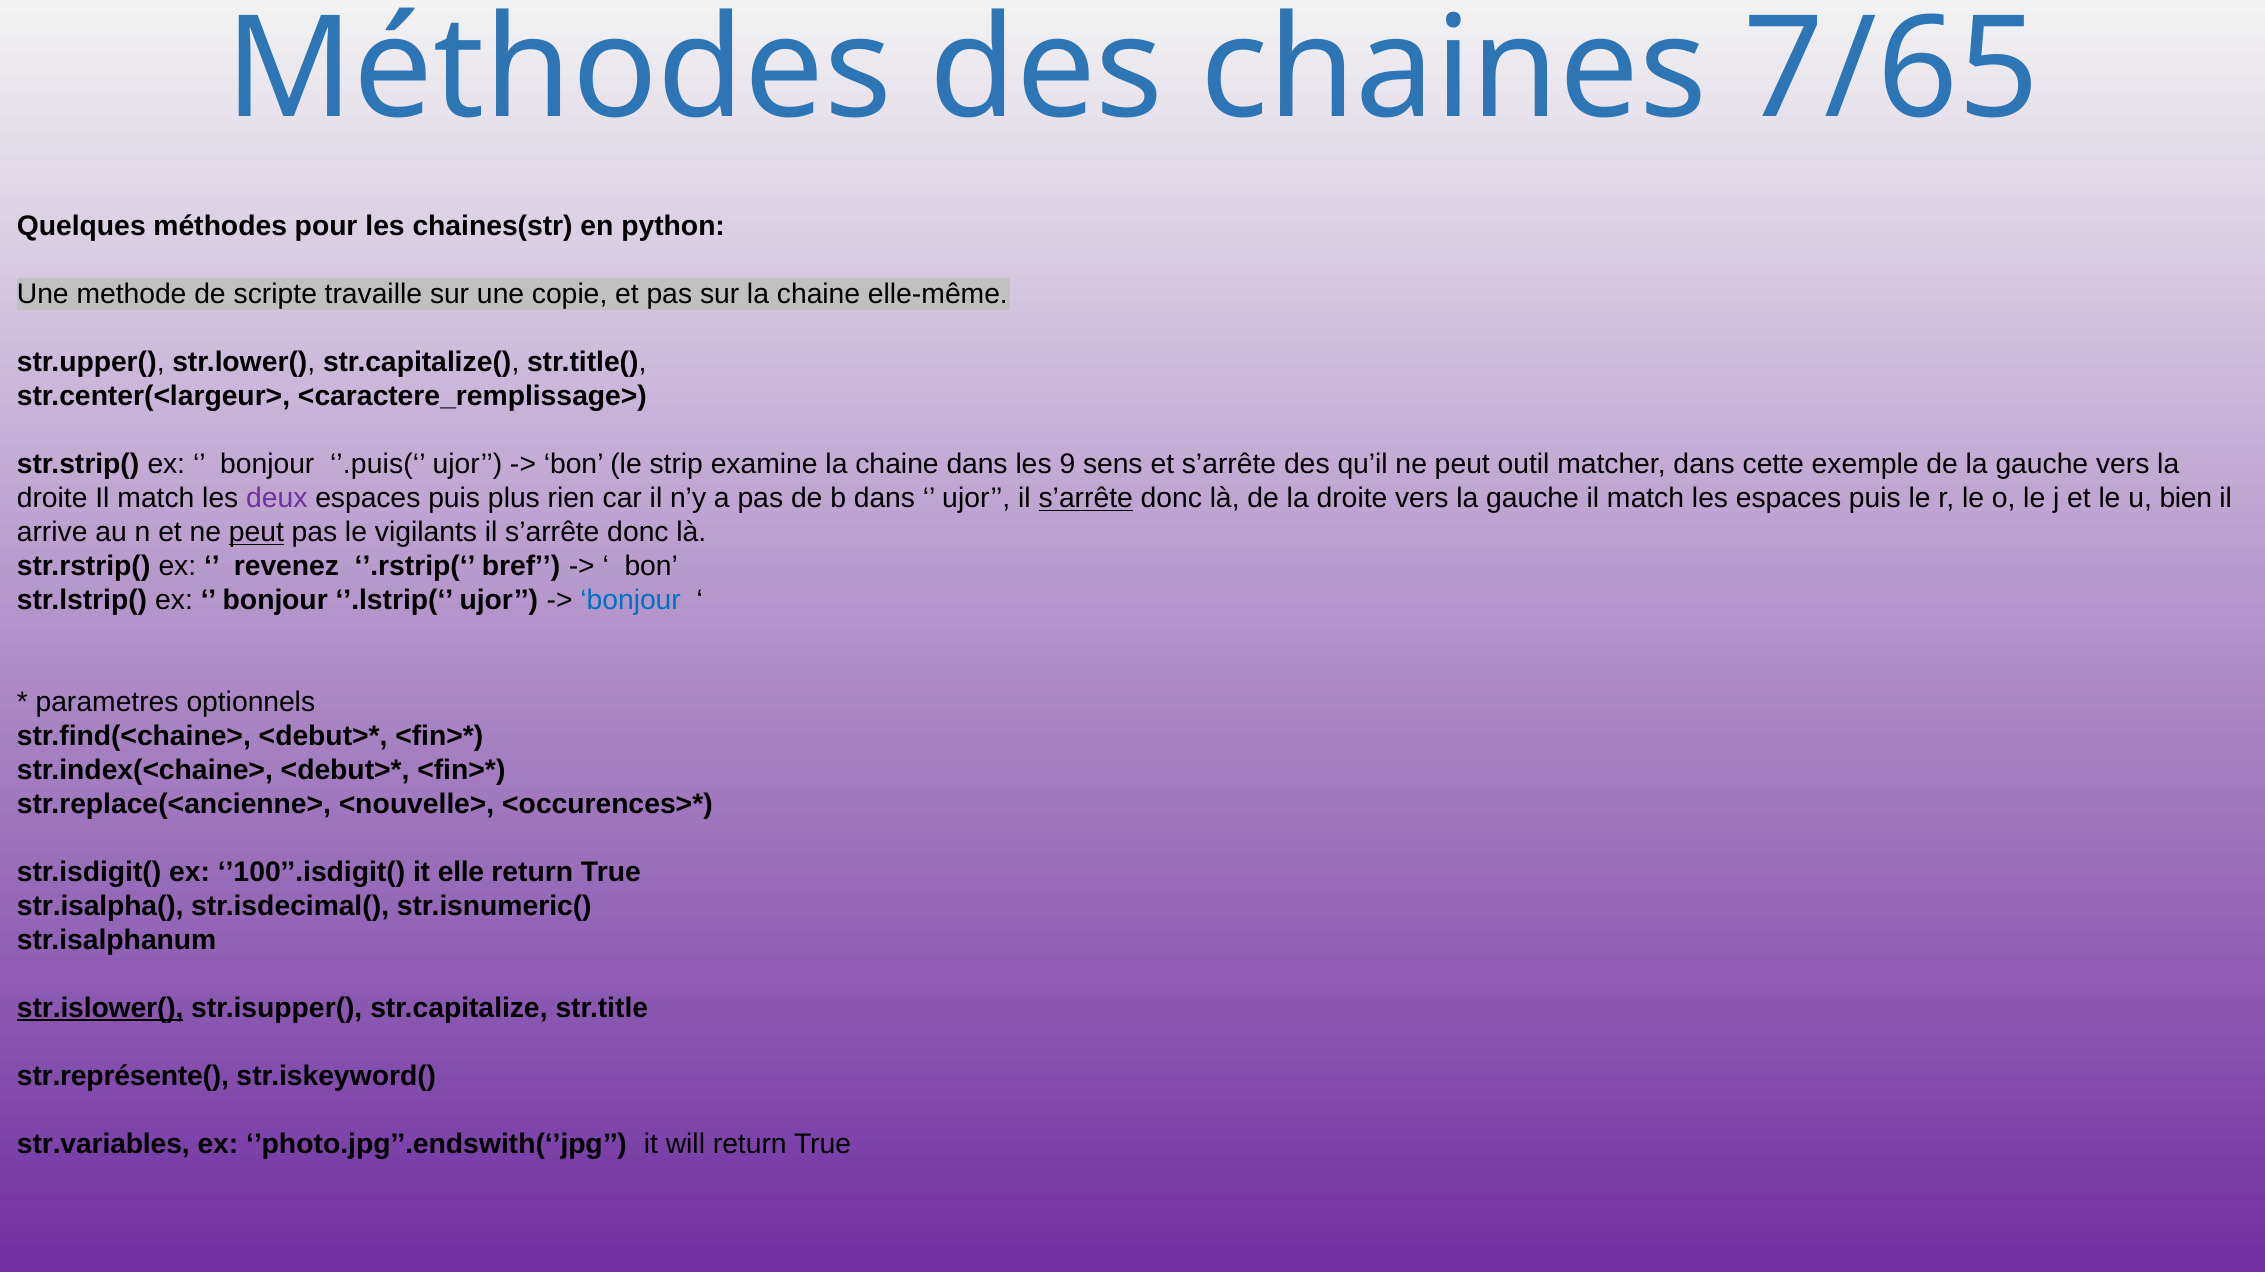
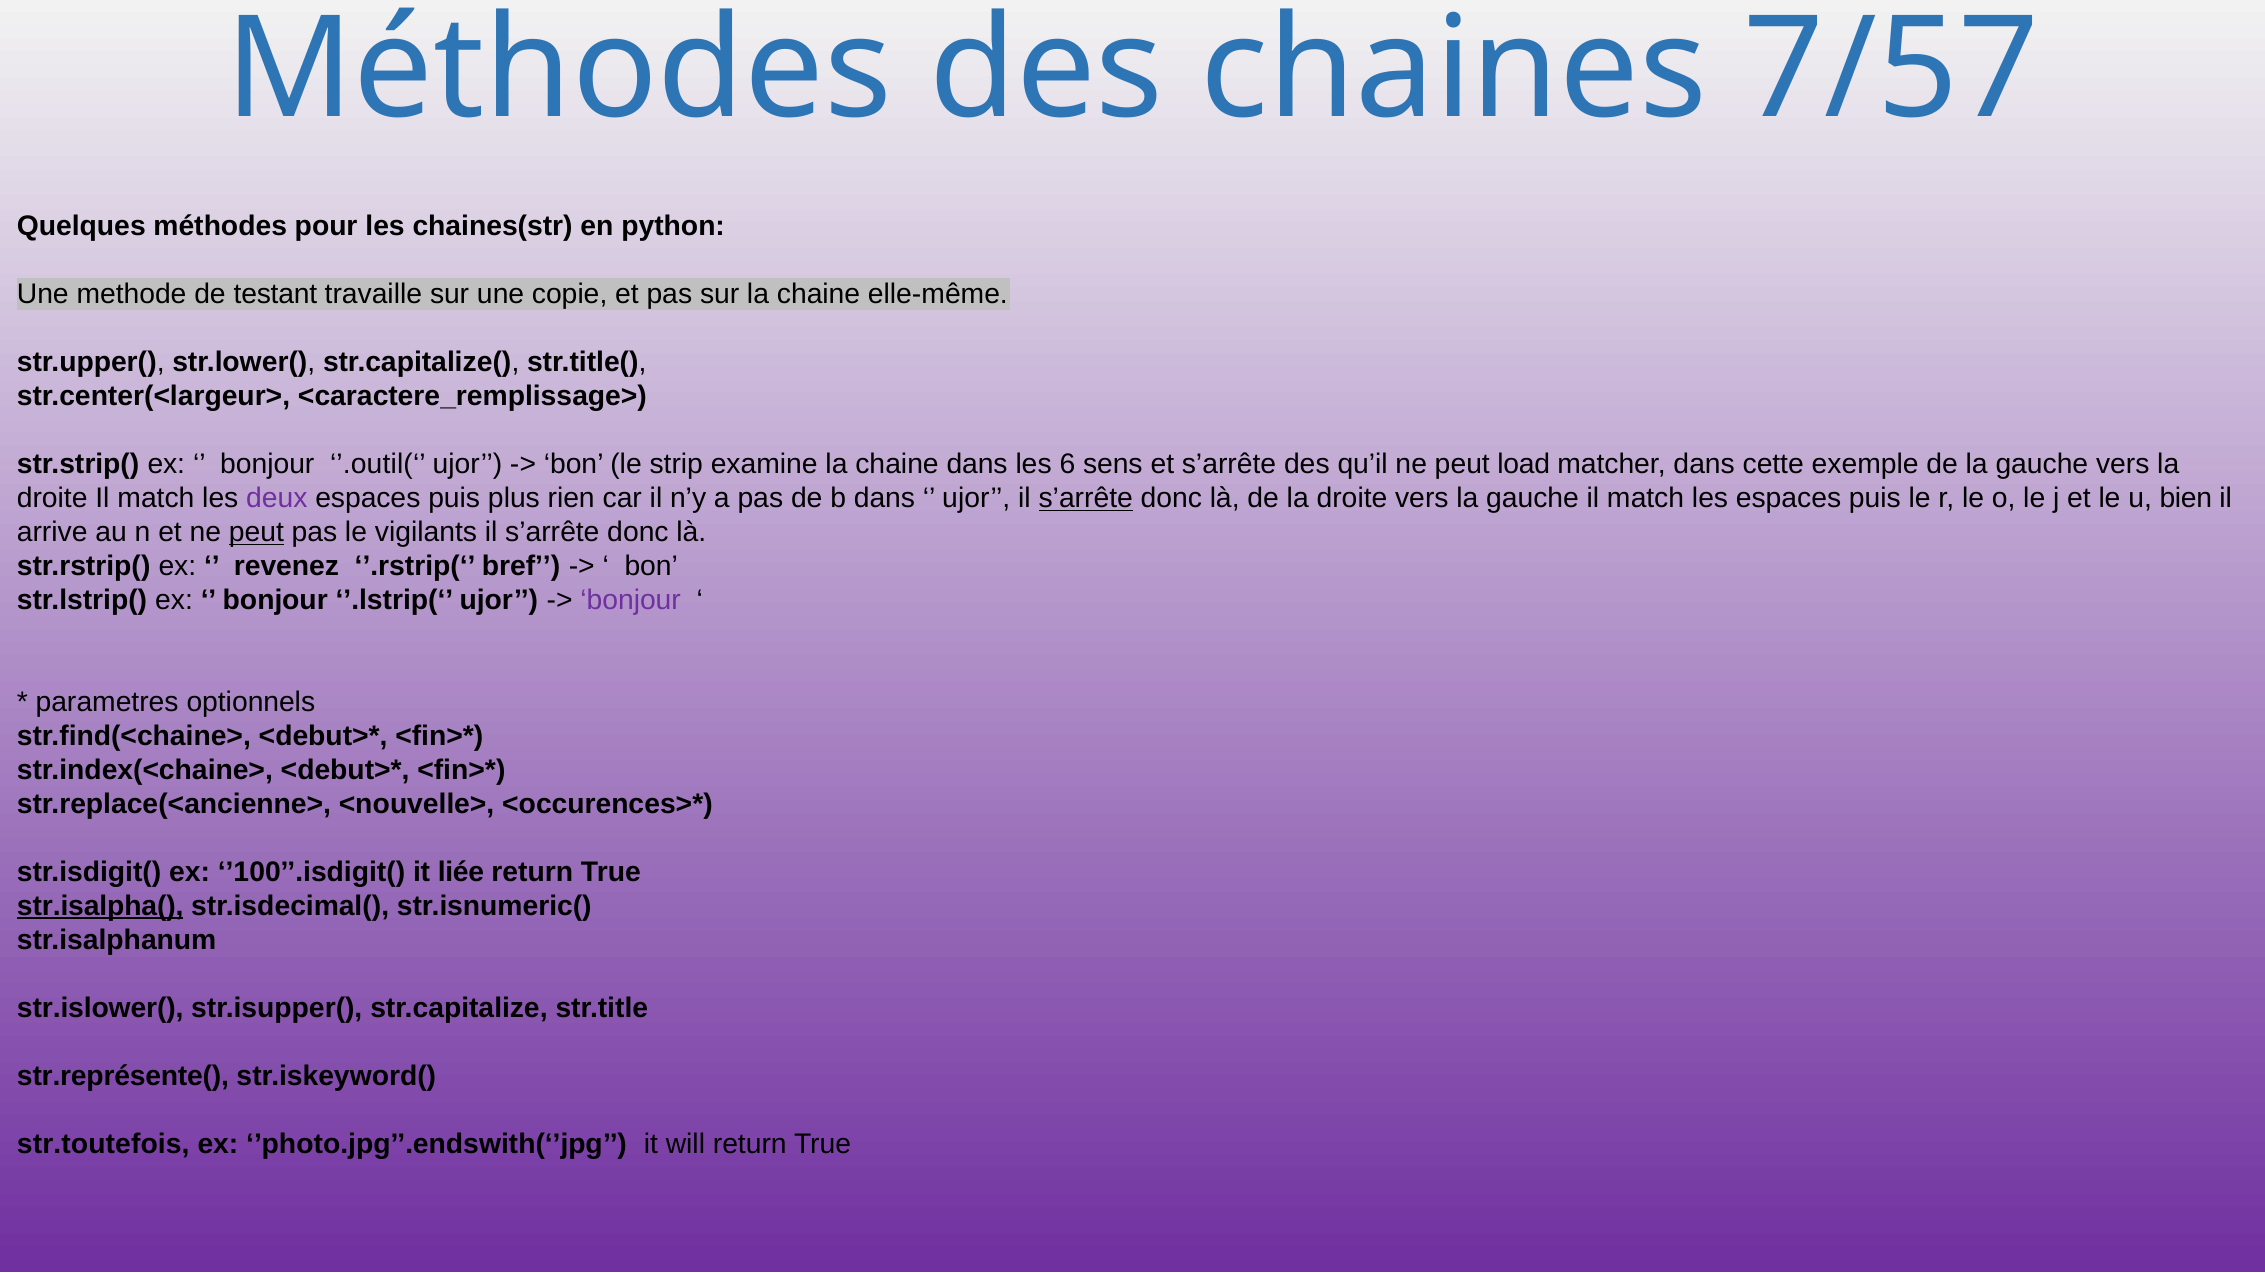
7/65: 7/65 -> 7/57 (1892, 70)
scripte: scripte -> testant (275, 294)
’.puis(‘: ’.puis(‘ -> ’.outil(‘ (378, 464)
9: 9 -> 6 (1067, 464)
outil: outil -> load (1524, 464)
bonjour colour: blue -> purple (631, 600)
elle: elle -> liée (461, 872)
str.isalpha( underline: none -> present (100, 906)
str.islower( underline: present -> none (100, 1008)
str.variables: str.variables -> str.toutefois (103, 1144)
